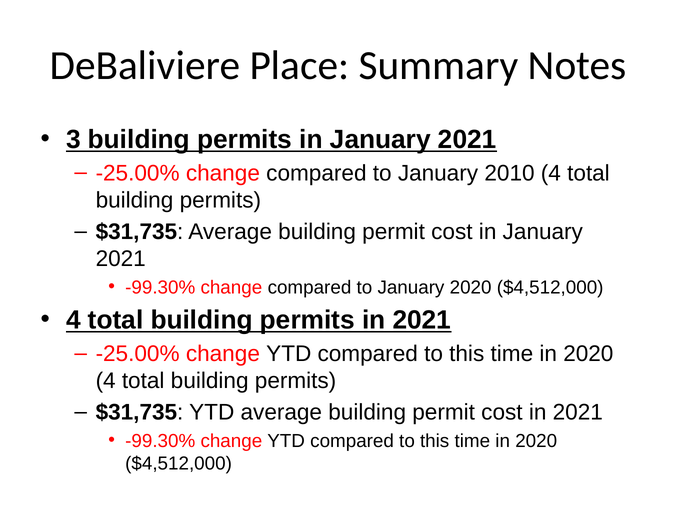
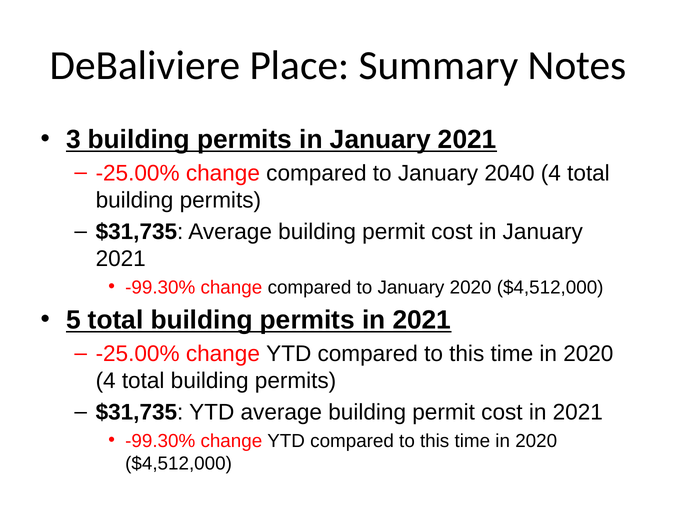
2010: 2010 -> 2040 (510, 173)
4: 4 -> 5 (73, 320)
